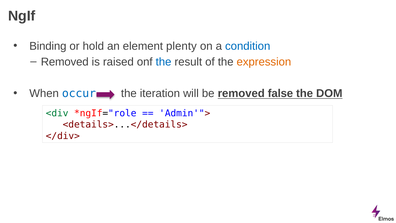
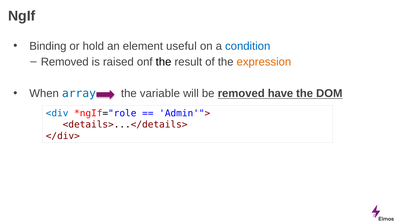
plenty: plenty -> useful (181, 46)
the colour: blue -> black (164, 62)
occur: occur -> array (79, 93)
iteration: iteration -> variable (160, 93)
false: false -> have (280, 93)
<div colour: green -> blue (57, 113)
